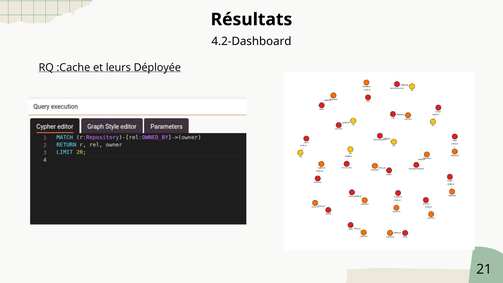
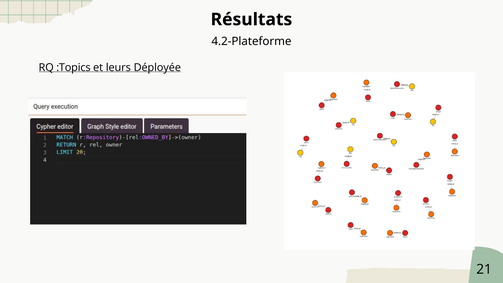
4.2-Dashboard: 4.2-Dashboard -> 4.2-Plateforme (251, 41)
:Cache: :Cache -> :Topics (73, 67)
